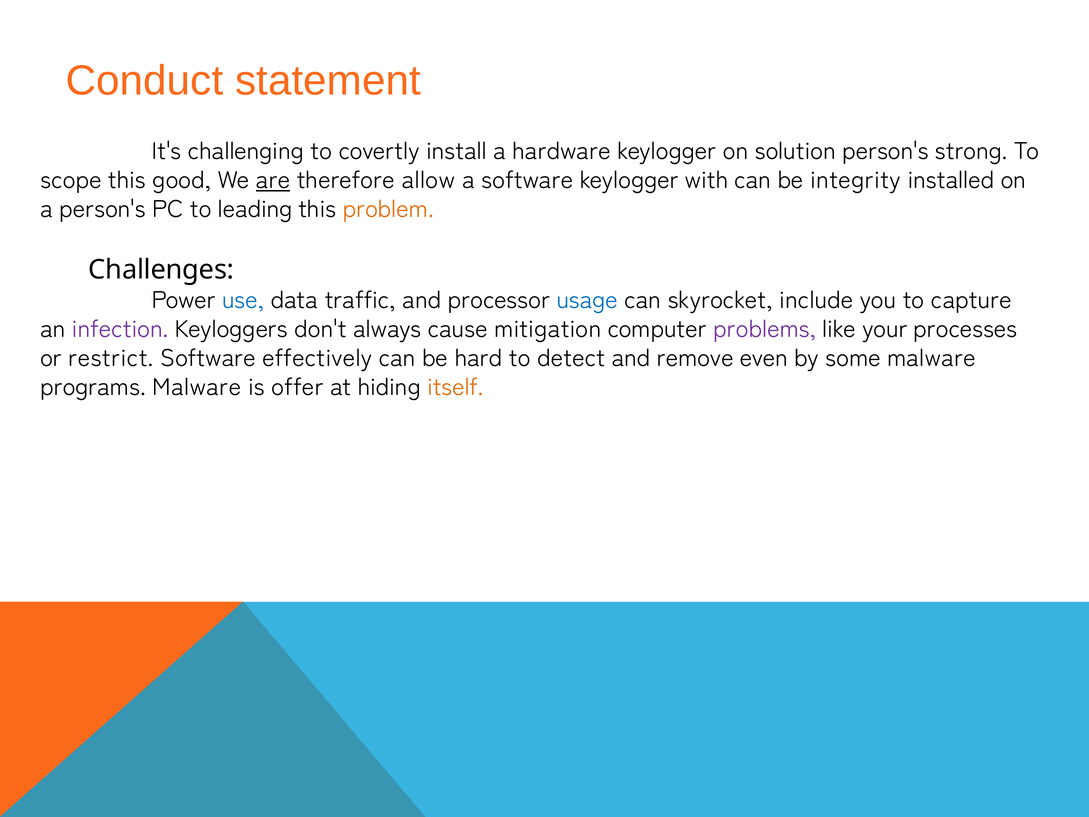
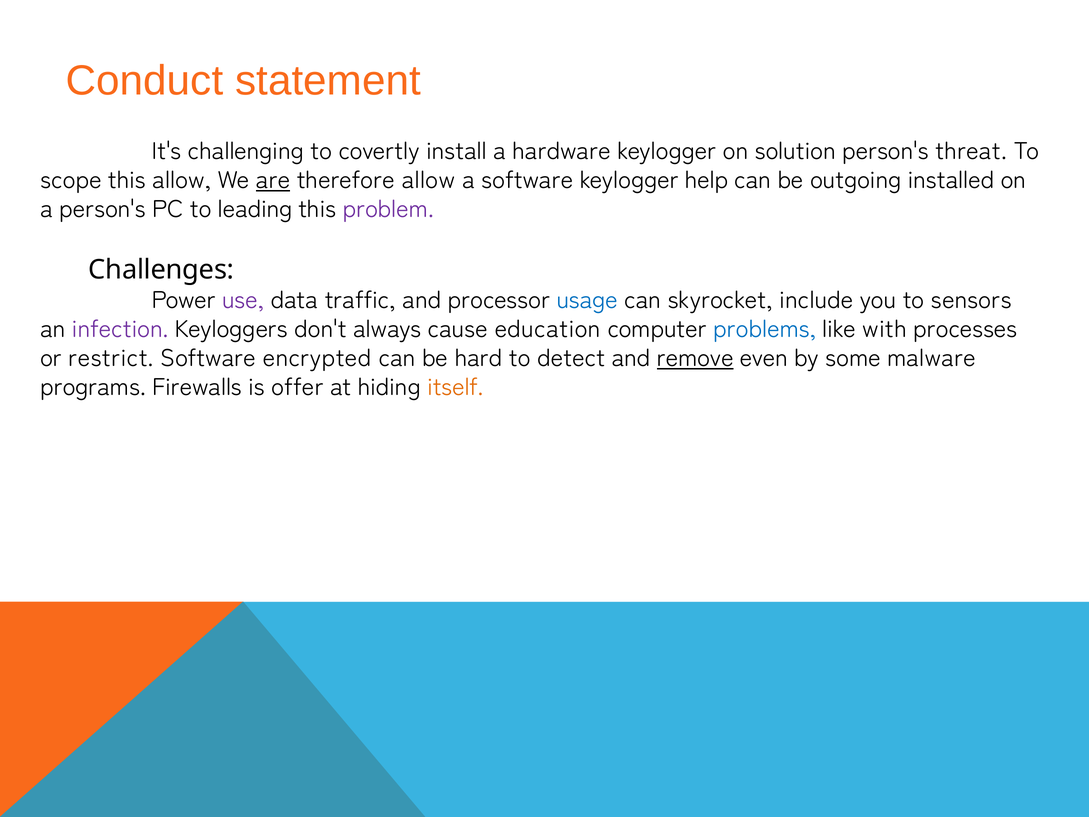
strong: strong -> threat (971, 151)
this good: good -> allow (182, 180)
with: with -> help (707, 180)
integrity: integrity -> outgoing (856, 180)
problem colour: orange -> purple (388, 209)
use colour: blue -> purple (243, 300)
capture: capture -> sensors (971, 300)
mitigation: mitigation -> education (548, 329)
problems colour: purple -> blue (765, 329)
your: your -> with (885, 329)
effectively: effectively -> encrypted (317, 358)
remove underline: none -> present (695, 358)
programs Malware: Malware -> Firewalls (197, 387)
